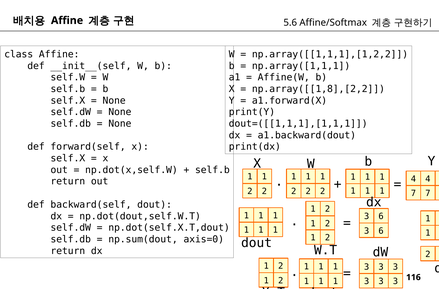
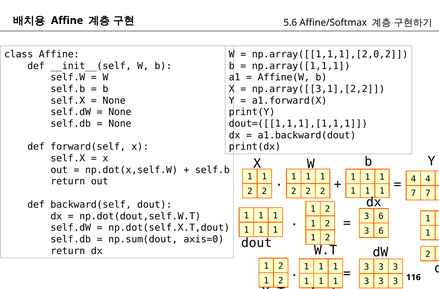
np.array([[1,1,1],[1,2,2: np.array([[1,1,1],[1,2,2 -> np.array([[1,1,1],[2,0,2 (330, 54)
np.array([[1,8],[2,2: np.array([[1,8],[2,2 -> np.array([[3,1],[2,2 (318, 89)
